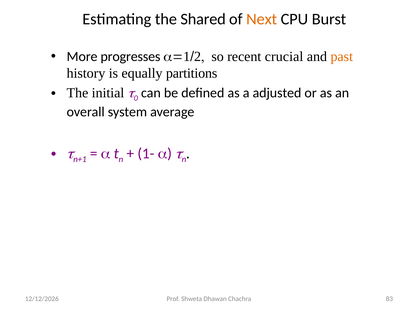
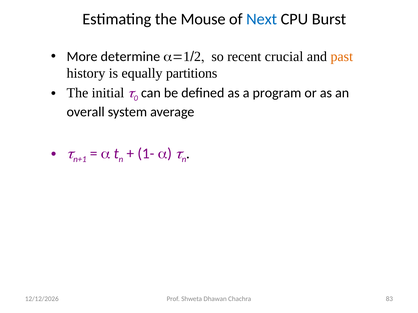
Shared: Shared -> Mouse (203, 19)
Next colour: orange -> blue (262, 19)
progresses: progresses -> determine (130, 57)
adjusted: adjusted -> program (277, 93)
